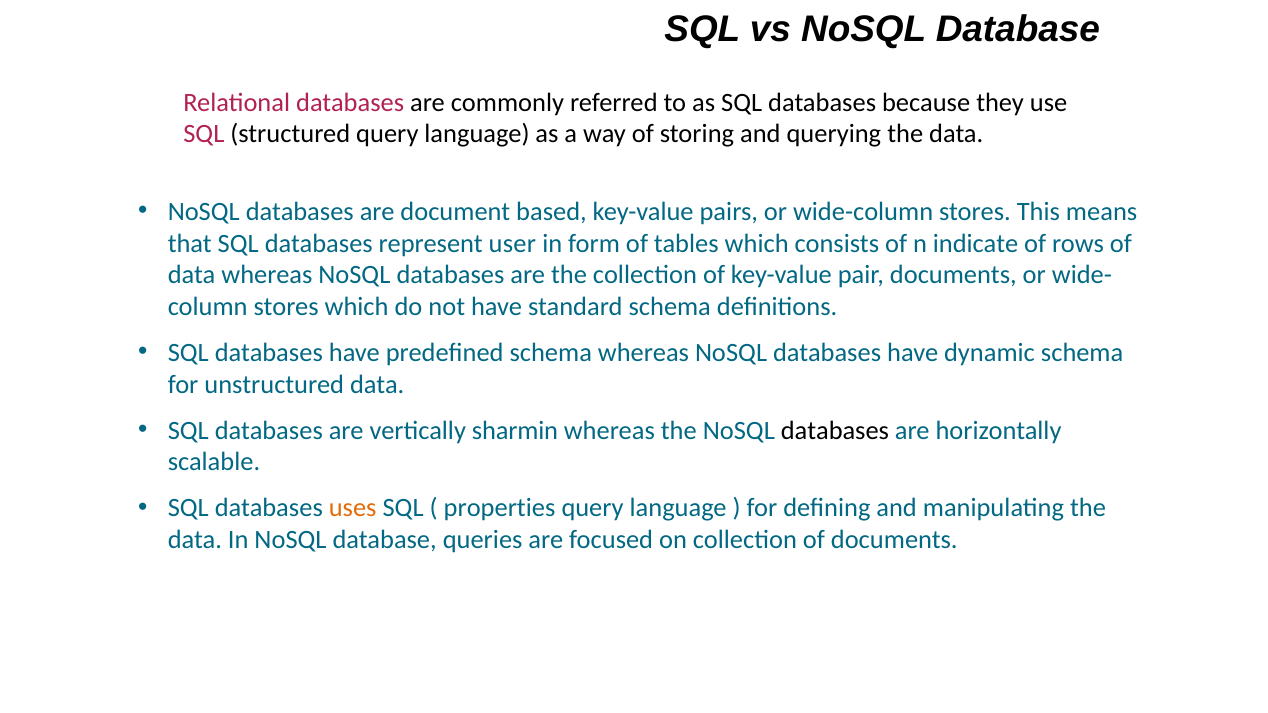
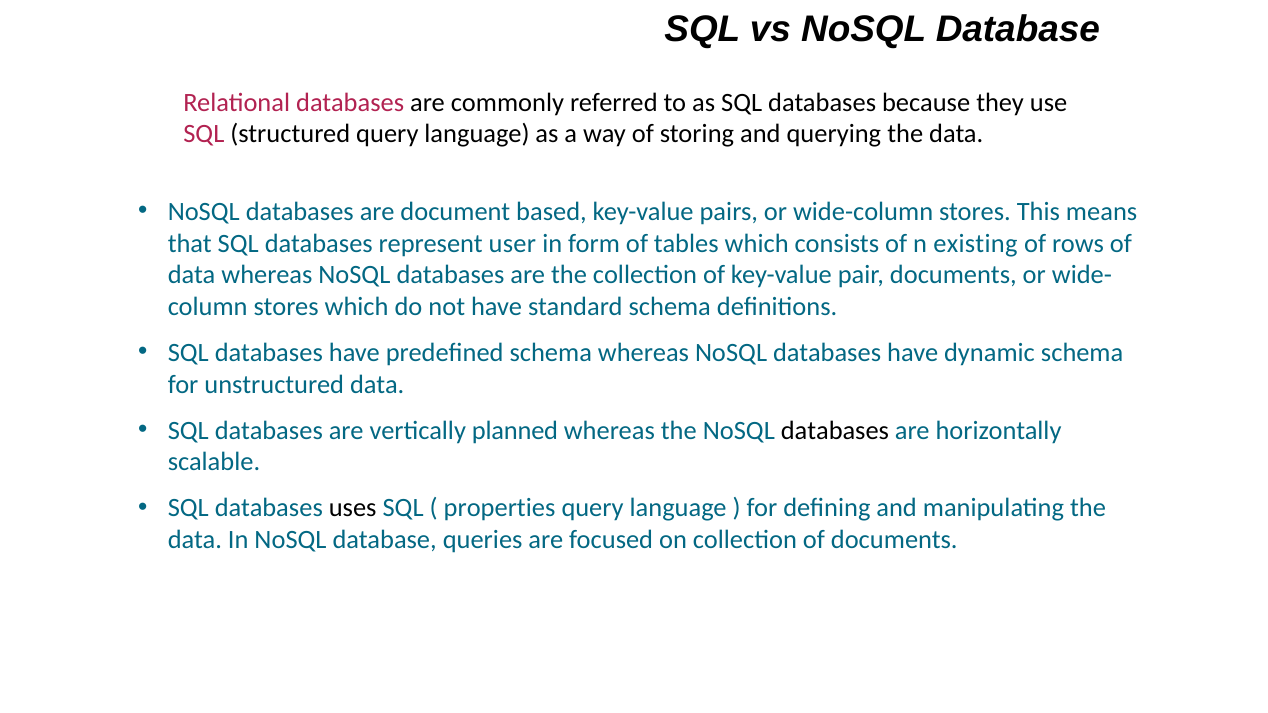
indicate: indicate -> existing (975, 243)
sharmin: sharmin -> planned (515, 431)
uses colour: orange -> black (353, 508)
